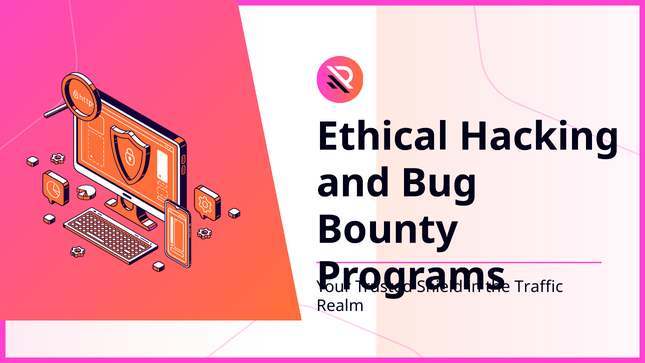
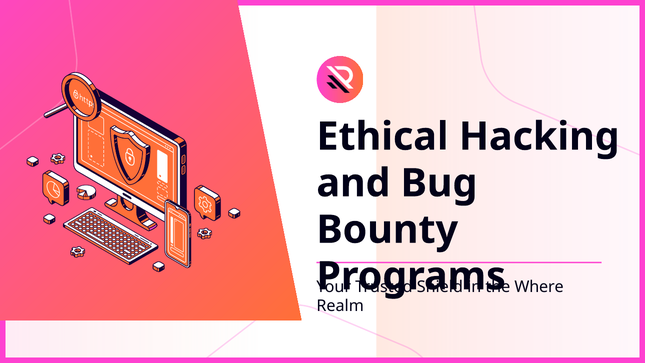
Traffic: Traffic -> Where (539, 287)
